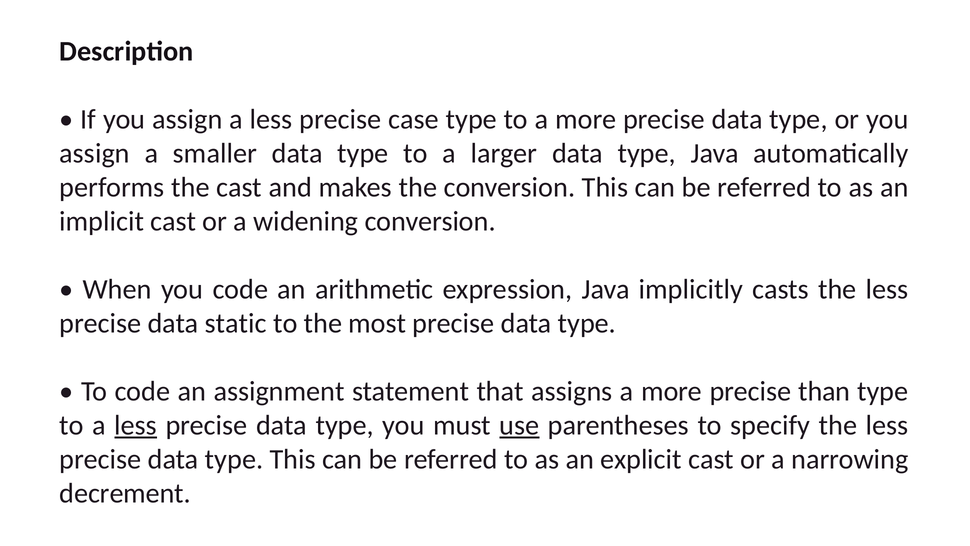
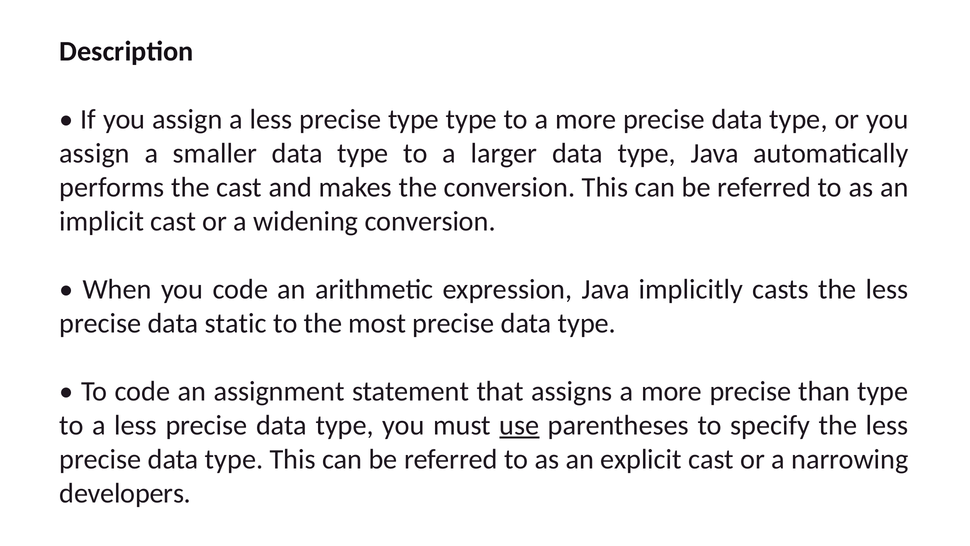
precise case: case -> type (414, 119)
less underline: present -> none (136, 425)
decrement: decrement -> developers (125, 493)
